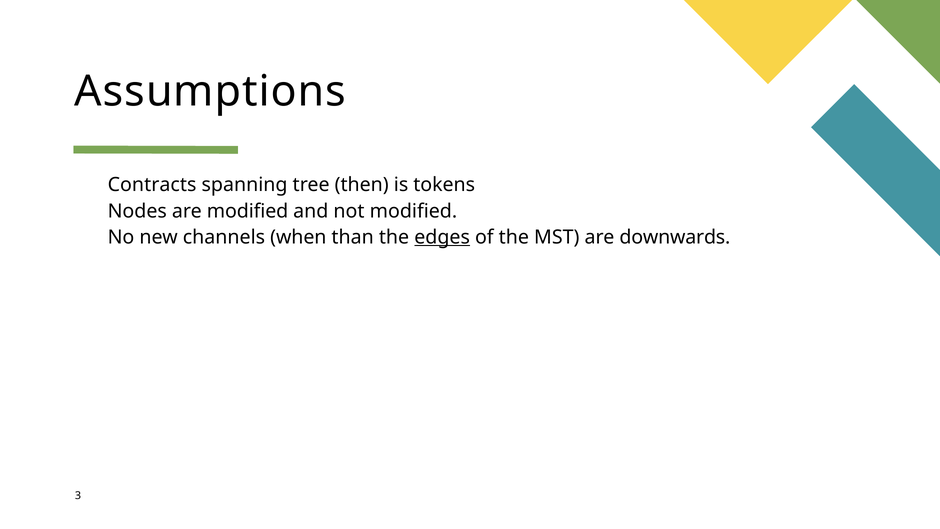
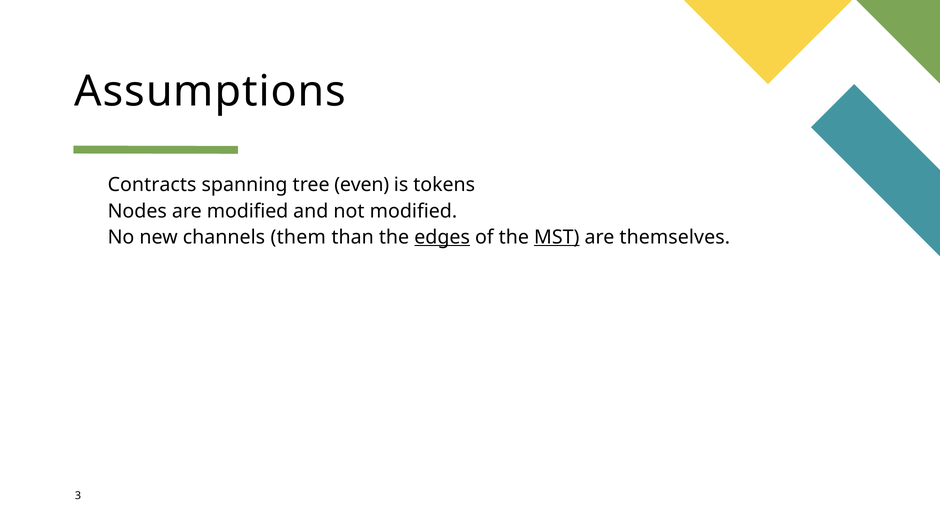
then: then -> even (362, 185)
when: when -> them (298, 237)
MST underline: none -> present (557, 237)
downwards: downwards -> themselves (675, 237)
